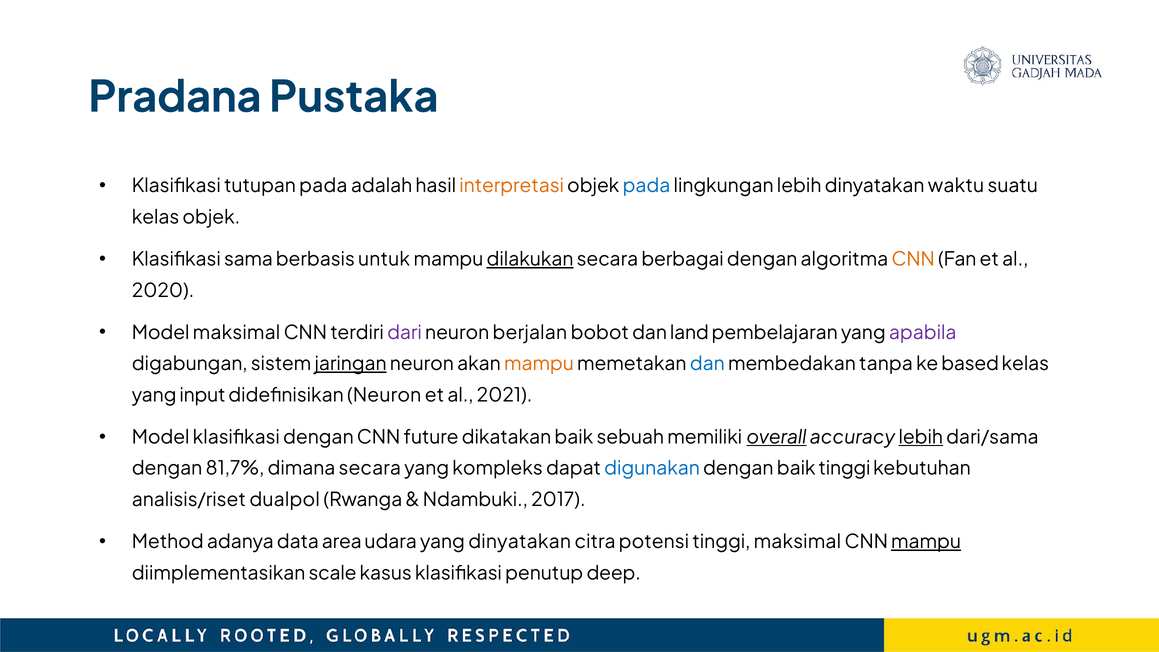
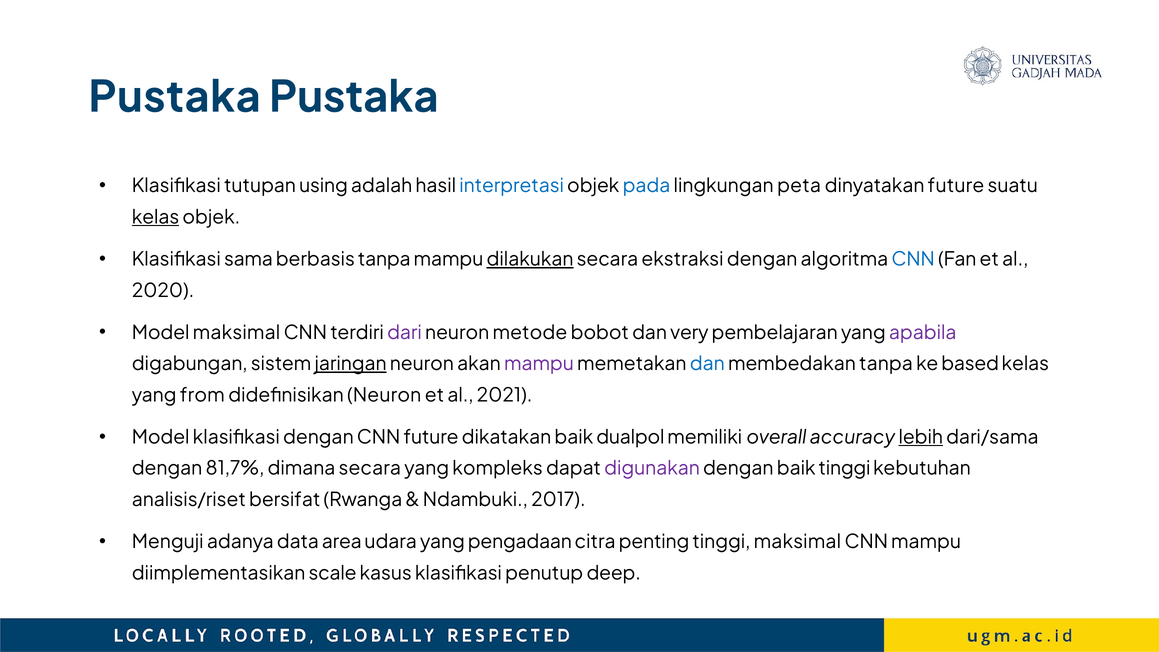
Pradana: Pradana -> Pustaka (175, 97)
tutupan pada: pada -> using (323, 186)
interpretasi colour: orange -> blue (512, 186)
lingkungan lebih: lebih -> peta (799, 186)
dinyatakan waktu: waktu -> future (956, 186)
kelas underline: none -> present (156, 217)
berbasis untuk: untuk -> tanpa (384, 259)
berbagai: berbagai -> ekstraksi (683, 259)
CNN colour: orange -> blue (913, 259)
berjalan: berjalan -> metode (530, 333)
land: land -> very (689, 333)
mampu colour: orange -> purple (539, 364)
input: input -> from (202, 395)
sebuah: sebuah -> dualpol (630, 437)
overall underline: present -> none (776, 437)
digunakan colour: blue -> purple (652, 469)
dualpol: dualpol -> bersifat (285, 500)
Method: Method -> Menguji (168, 542)
yang dinyatakan: dinyatakan -> pengadaan (520, 542)
potensi: potensi -> penting (654, 542)
mampu underline: present -> none (926, 542)
